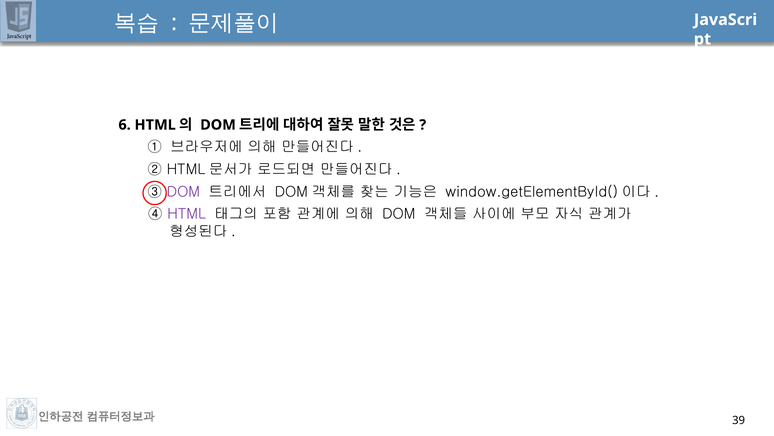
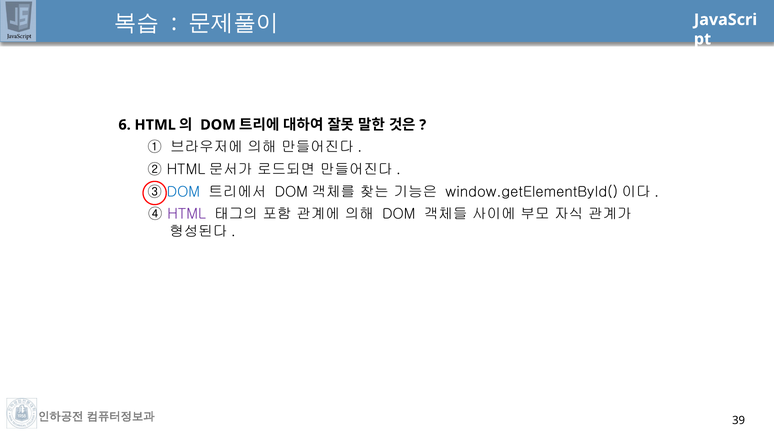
DOM colour: purple -> blue (183, 191)
